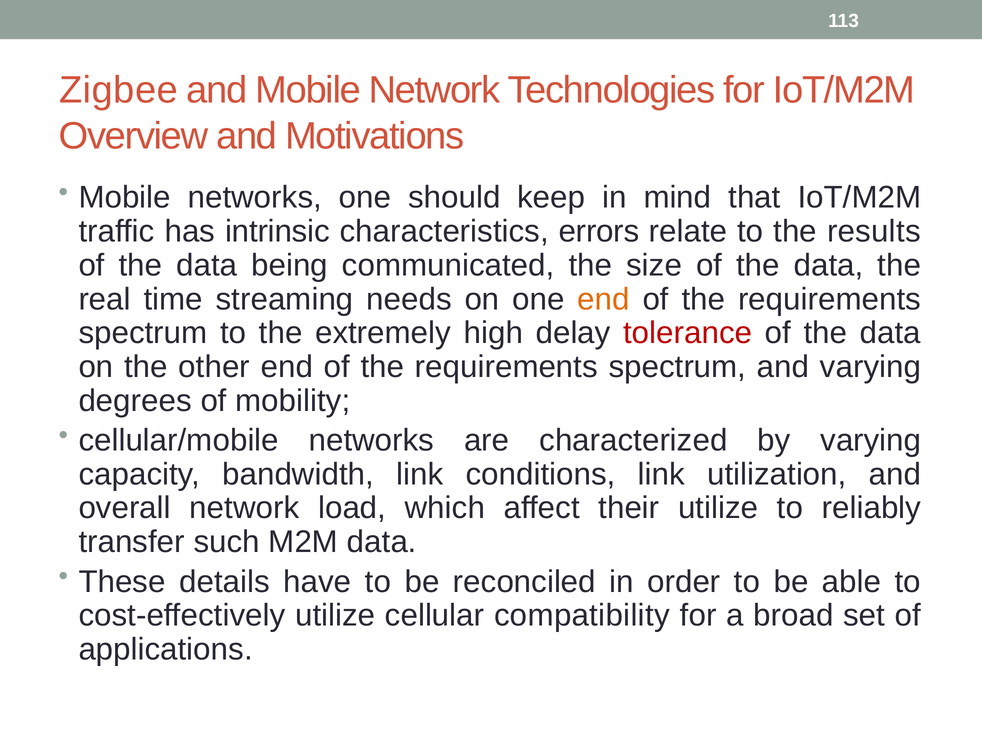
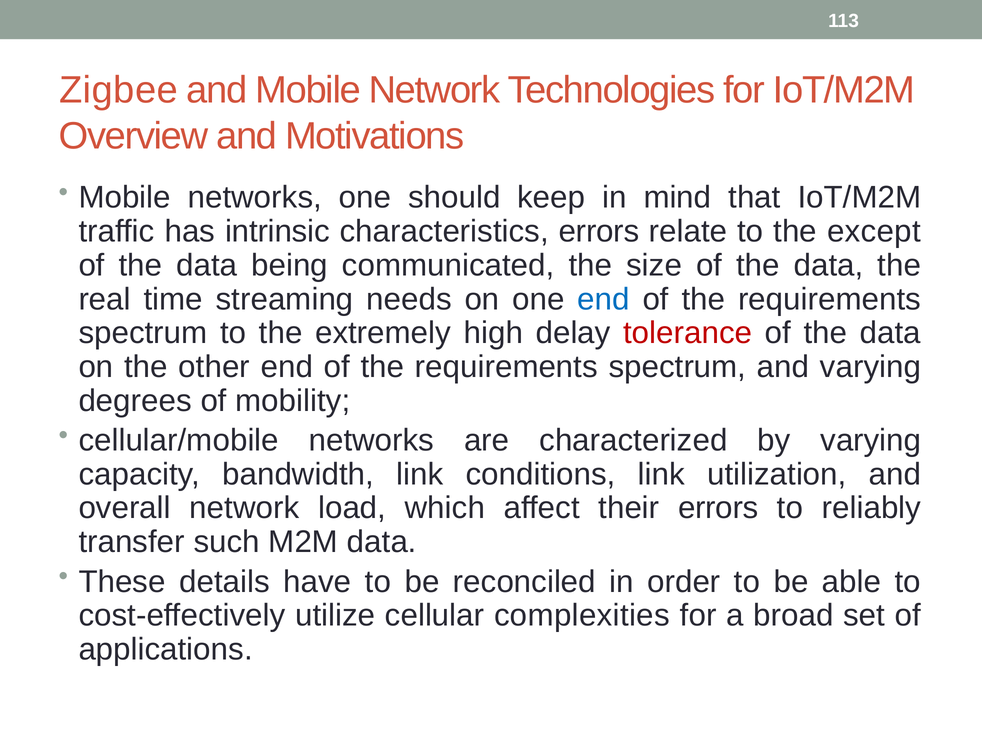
results: results -> except (874, 232)
end colour: orange -> blue (604, 299)
their utilize: utilize -> errors (718, 508)
compatibility: compatibility -> complexities (582, 616)
